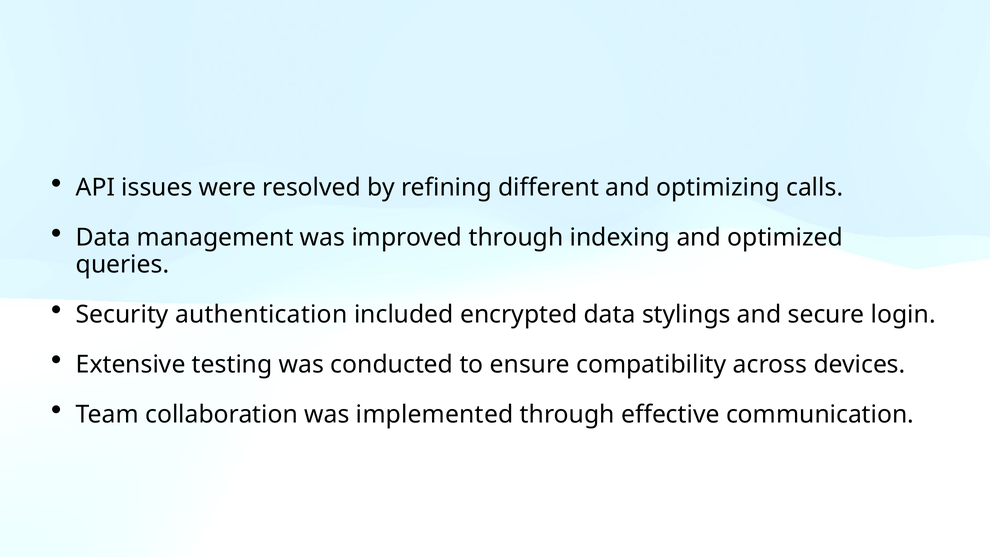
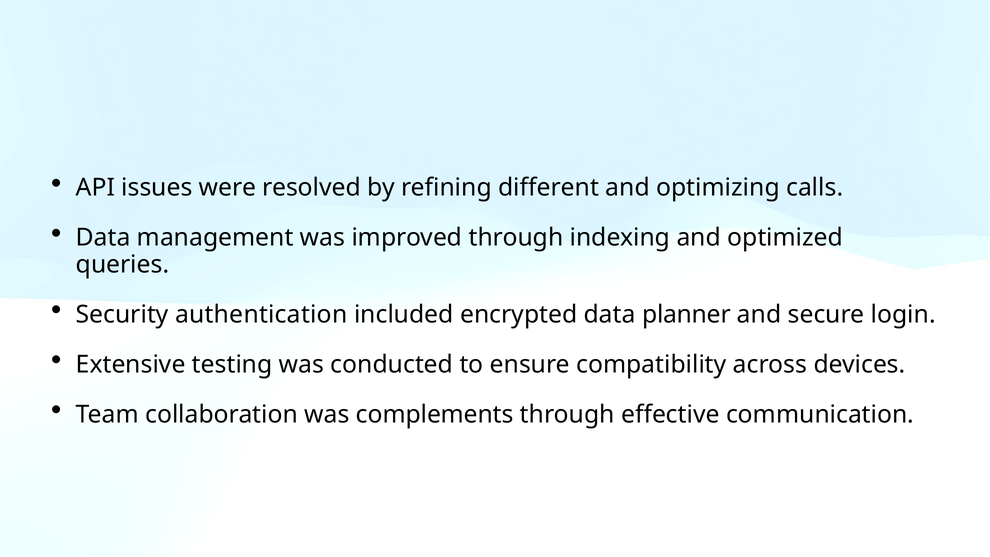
stylings: stylings -> planner (686, 314)
implemented: implemented -> complements (435, 414)
